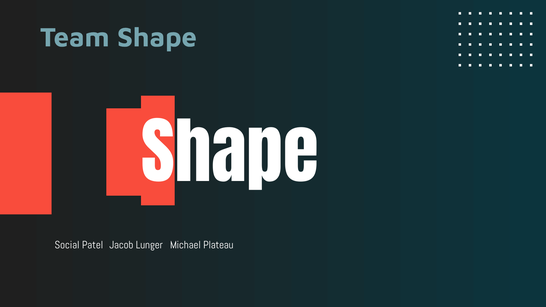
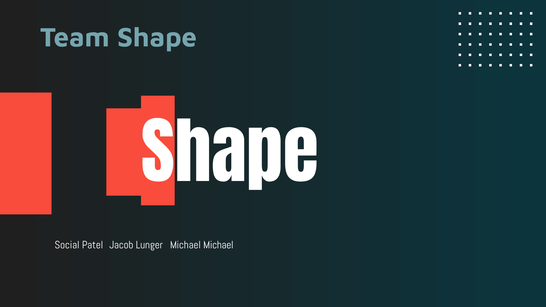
Michael Plateau: Plateau -> Michael (218, 245)
